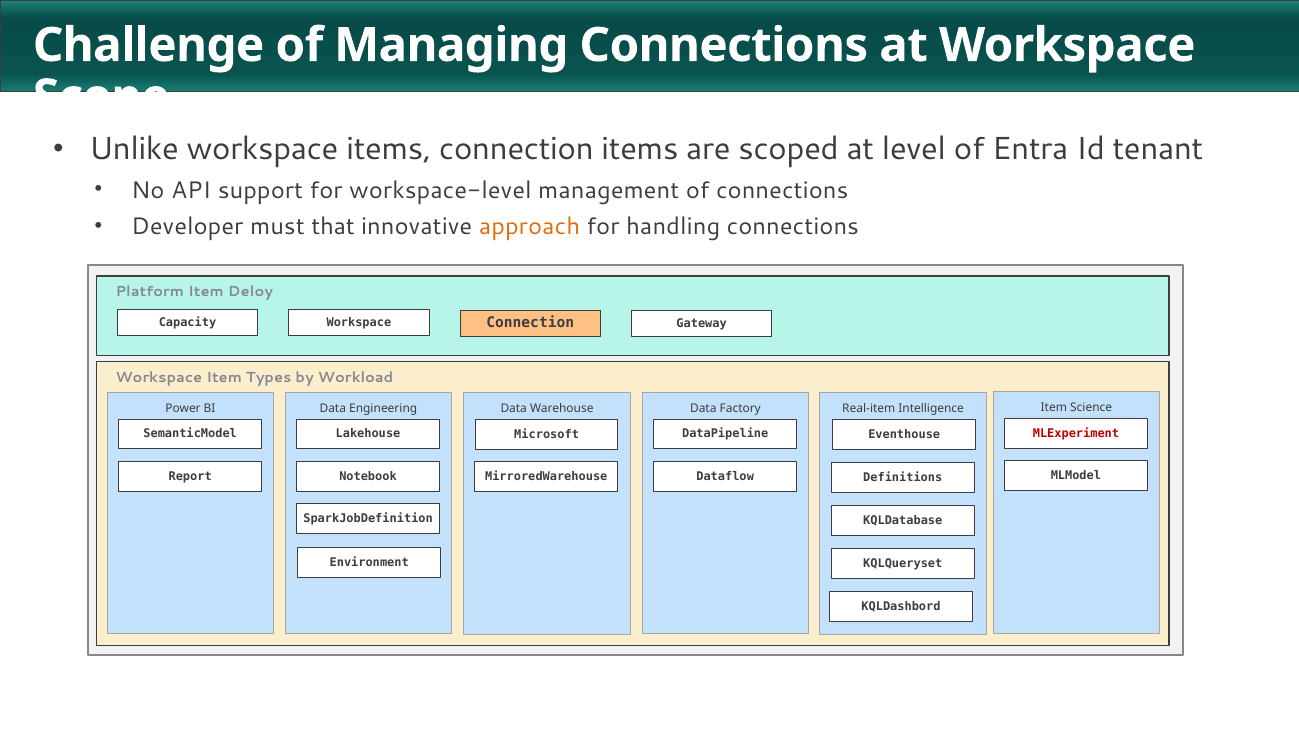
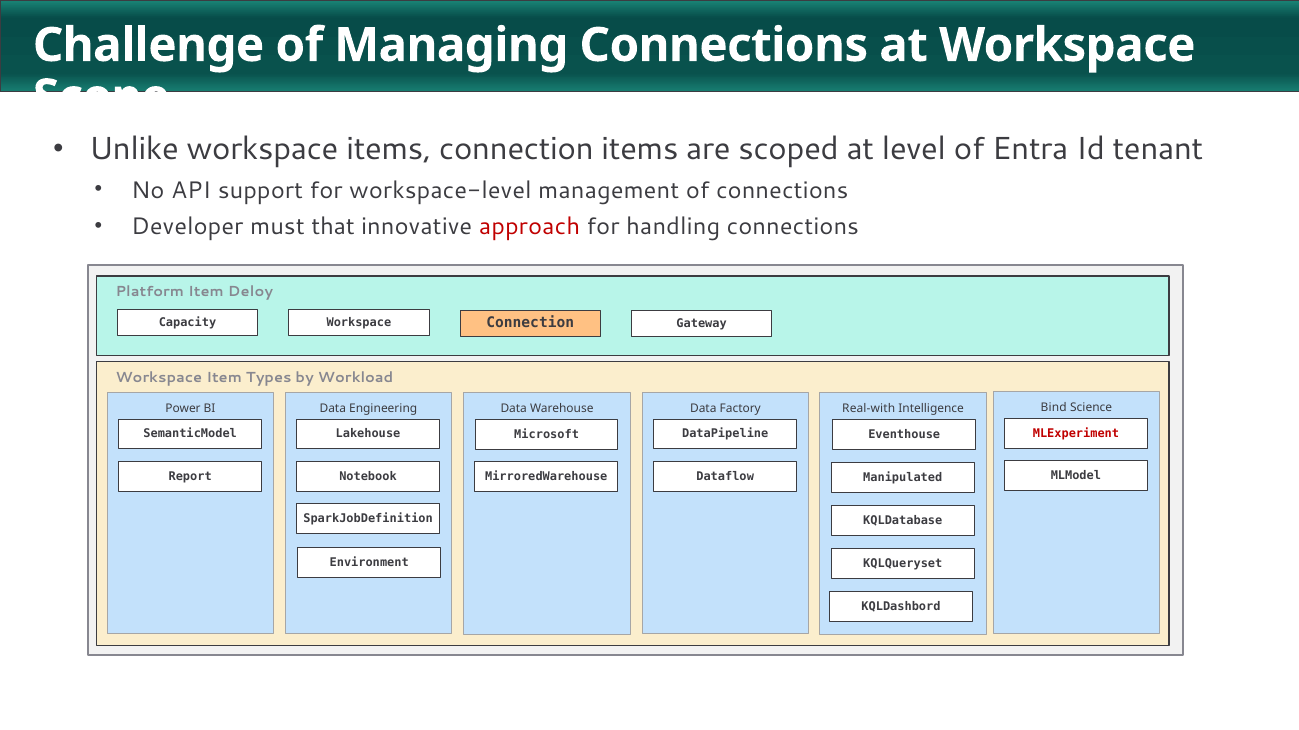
approach colour: orange -> red (530, 227)
Item: Item -> Bind (1054, 408)
Real-item: Real-item -> Real-with (869, 409)
Definitions: Definitions -> Manipulated (903, 478)
